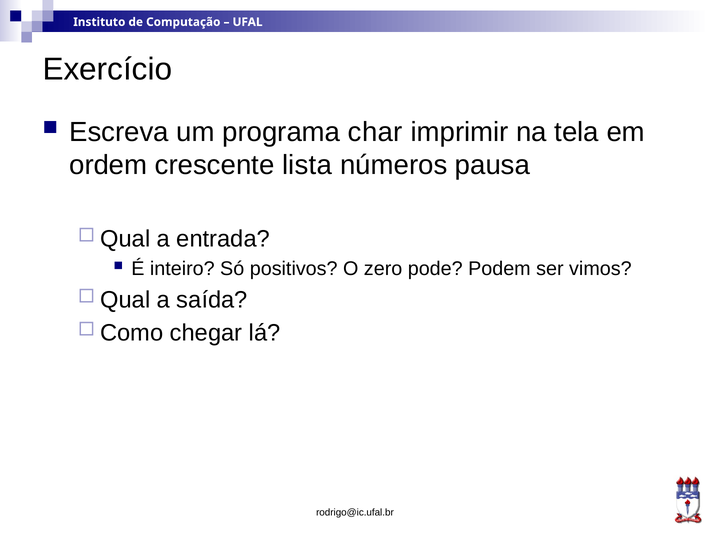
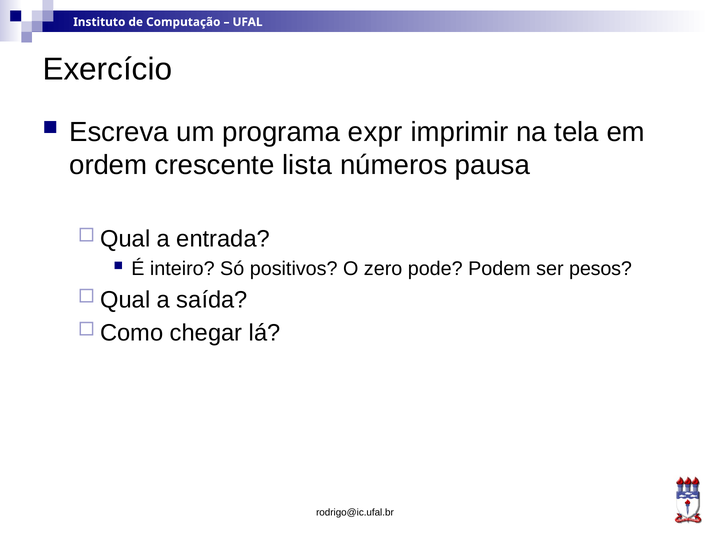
char: char -> expr (375, 132)
vimos: vimos -> pesos (601, 269)
